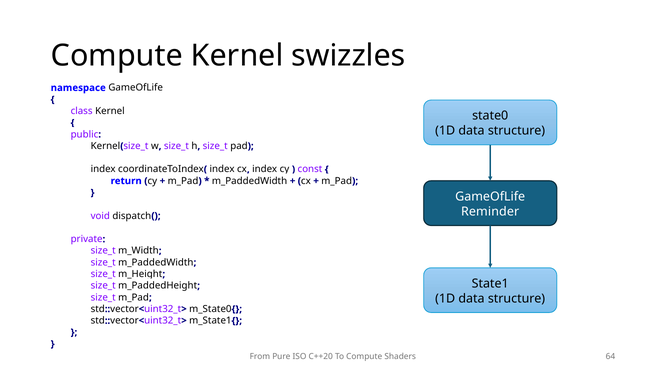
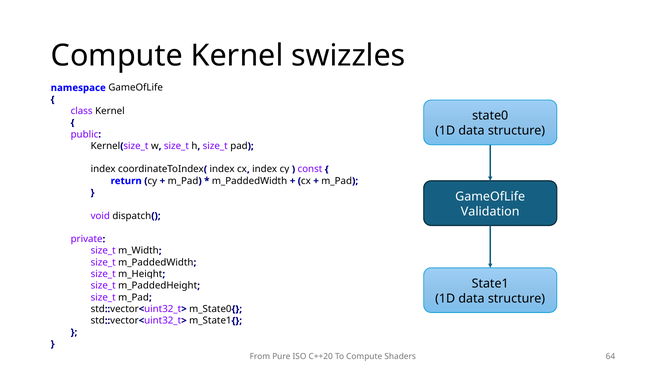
Reminder: Reminder -> Validation (490, 212)
